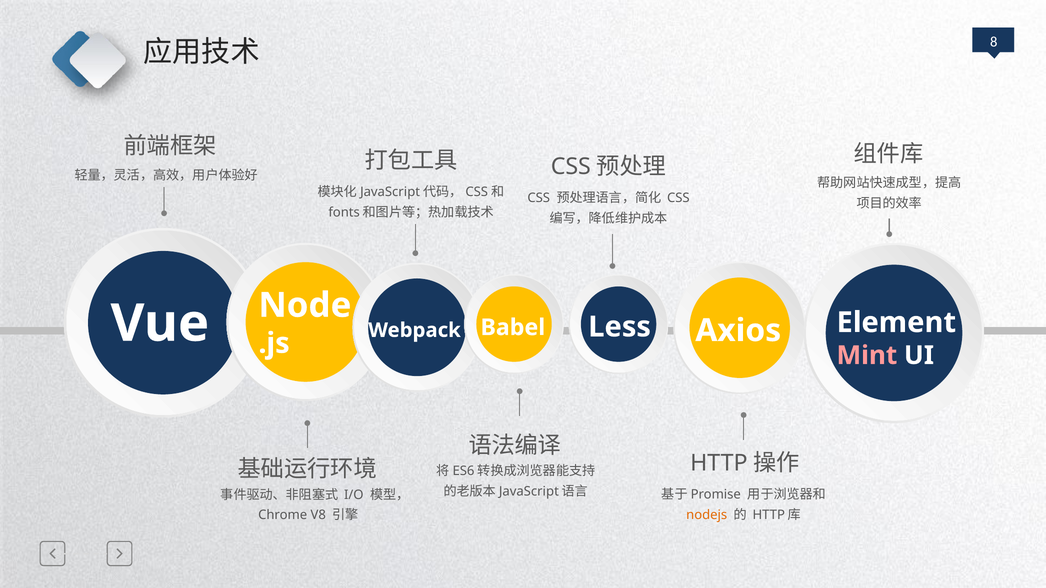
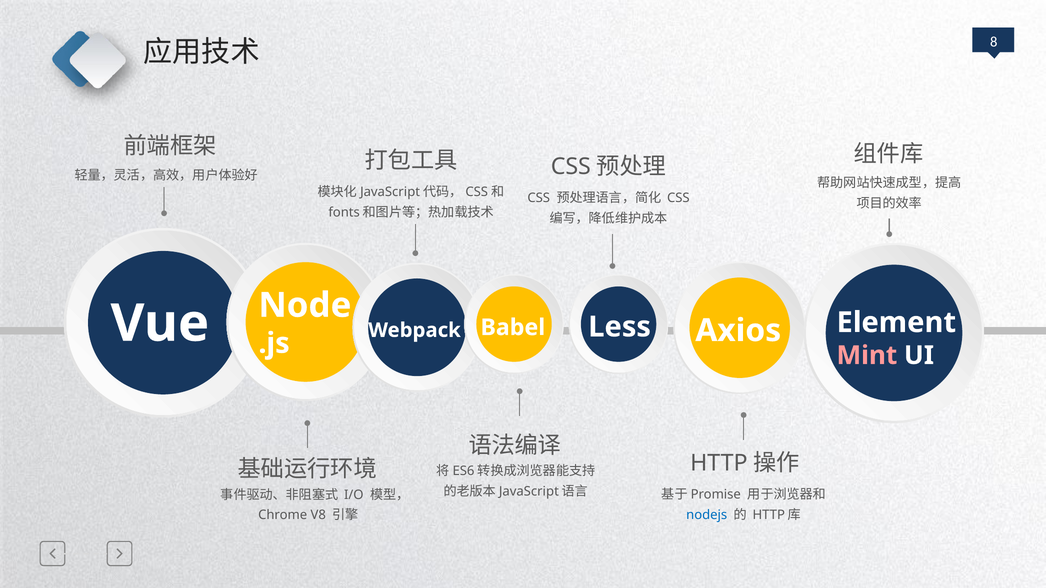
nodejs colour: orange -> blue (707, 515)
